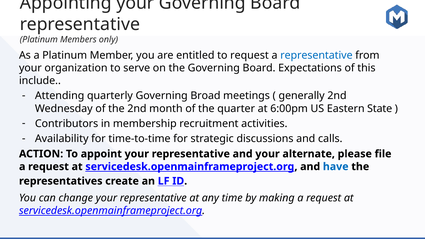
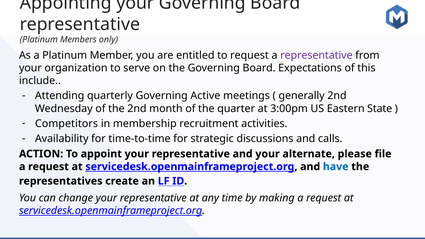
representative colour: blue -> purple (316, 55)
Broad: Broad -> Active (205, 96)
6:00pm: 6:00pm -> 3:00pm (289, 109)
Contributors: Contributors -> Competitors (67, 124)
